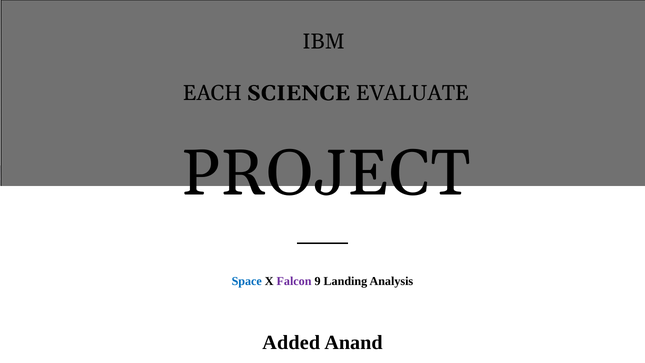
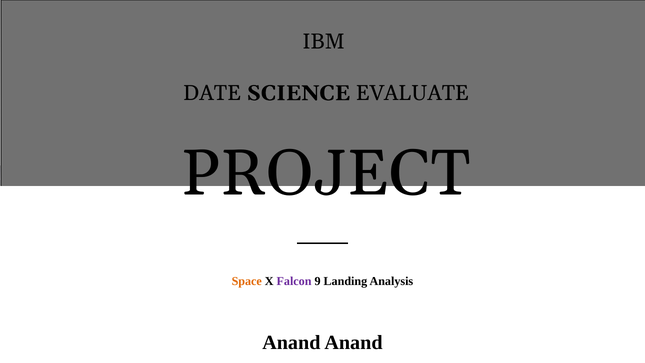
EACH: EACH -> DATE (212, 93)
Space colour: blue -> orange (247, 281)
Added: Added -> Anand (291, 342)
